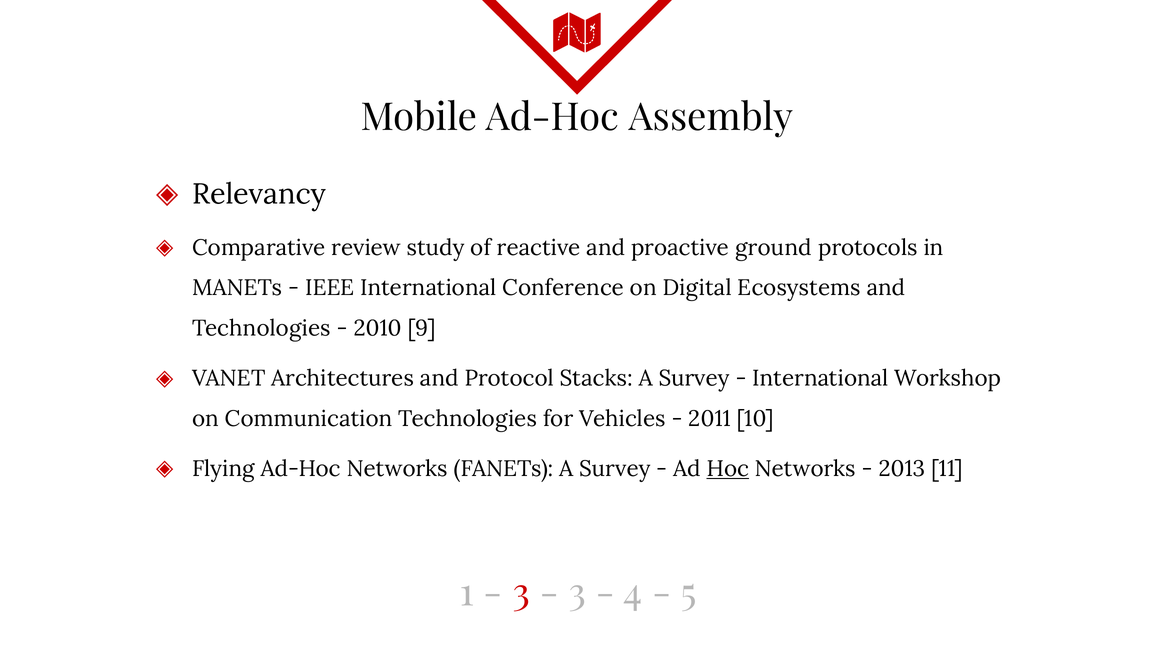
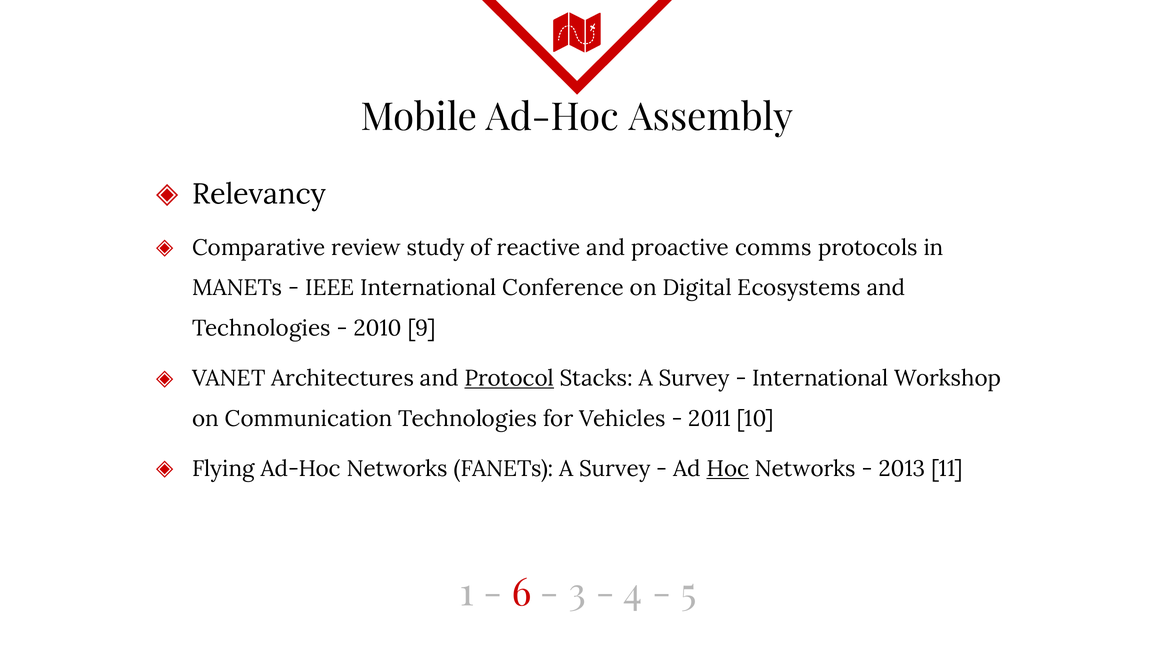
ground: ground -> comms (773, 248)
Protocol underline: none -> present (509, 379)
3: 3 -> 6 (522, 593)
